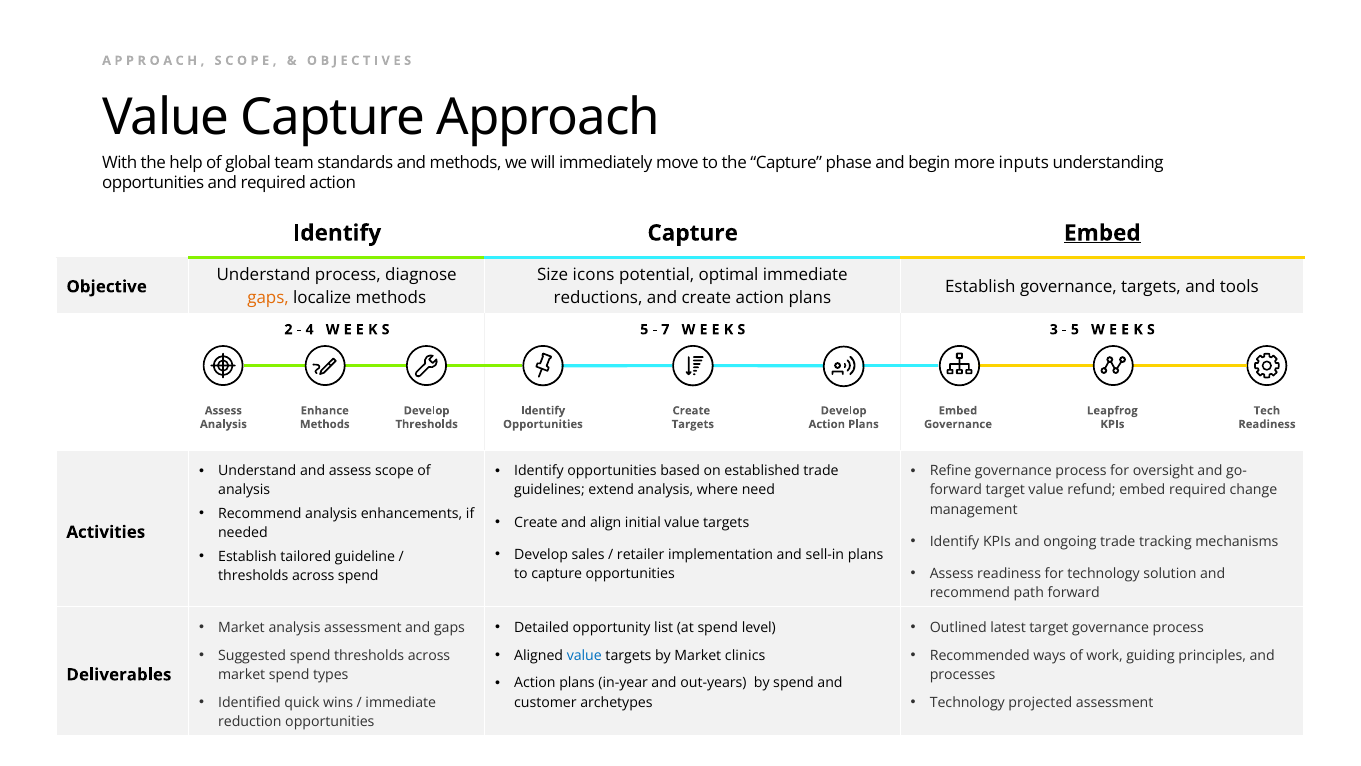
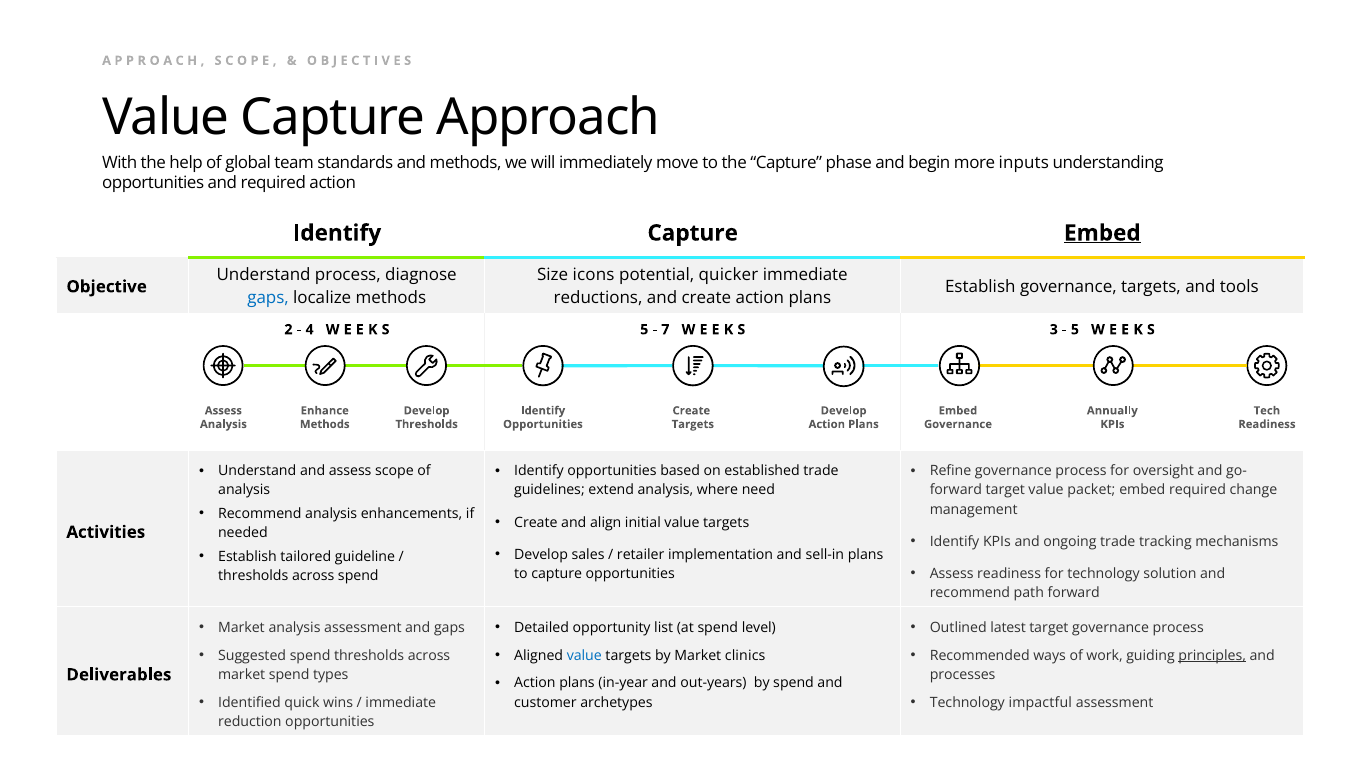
optimal: optimal -> quicker (728, 275)
gaps colour: orange -> blue (268, 298)
Leapfrog: Leapfrog -> Annually (1112, 410)
refund: refund -> packet (1091, 490)
principles underline: none -> present (1212, 655)
projected: projected -> impactful (1040, 702)
